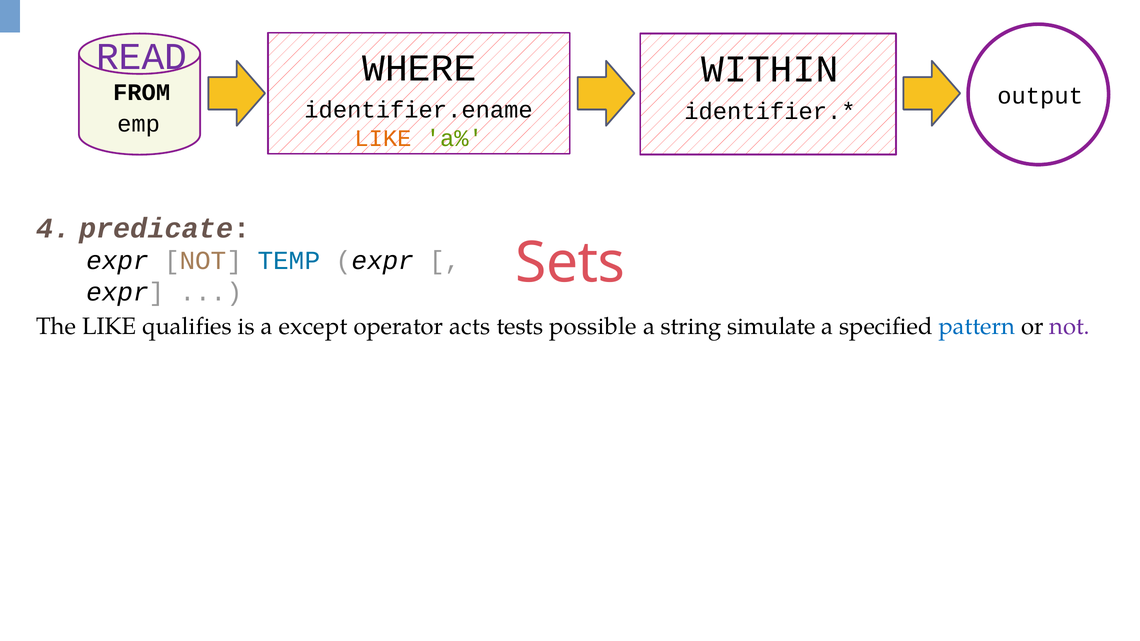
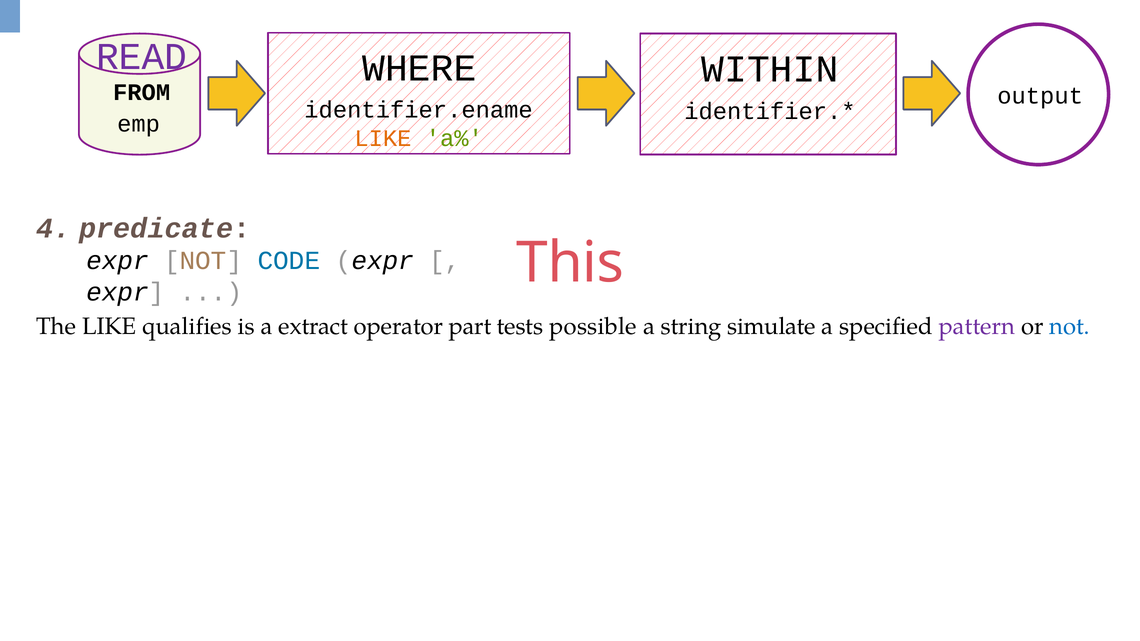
Sets: Sets -> This (570, 263)
TEMP: TEMP -> CODE (289, 261)
except: except -> extract (313, 327)
acts: acts -> part (470, 327)
pattern colour: blue -> purple (977, 327)
not colour: purple -> blue (1070, 327)
